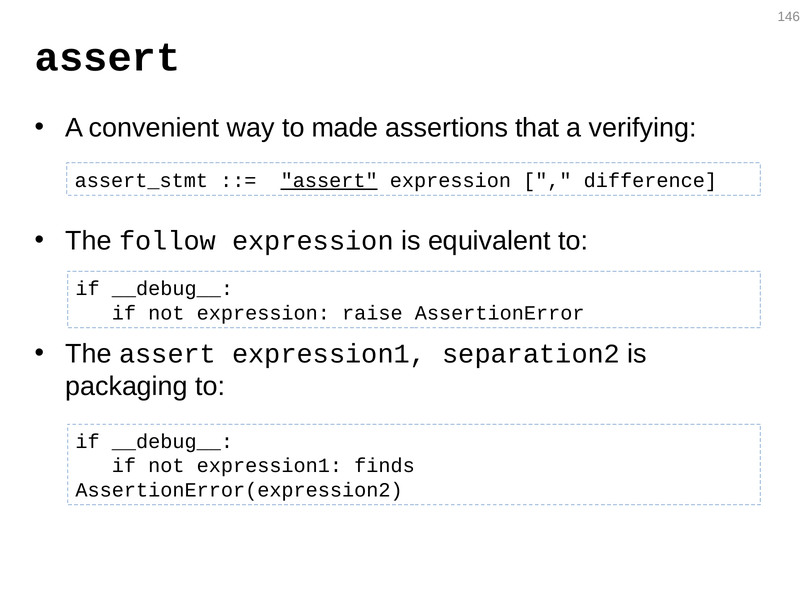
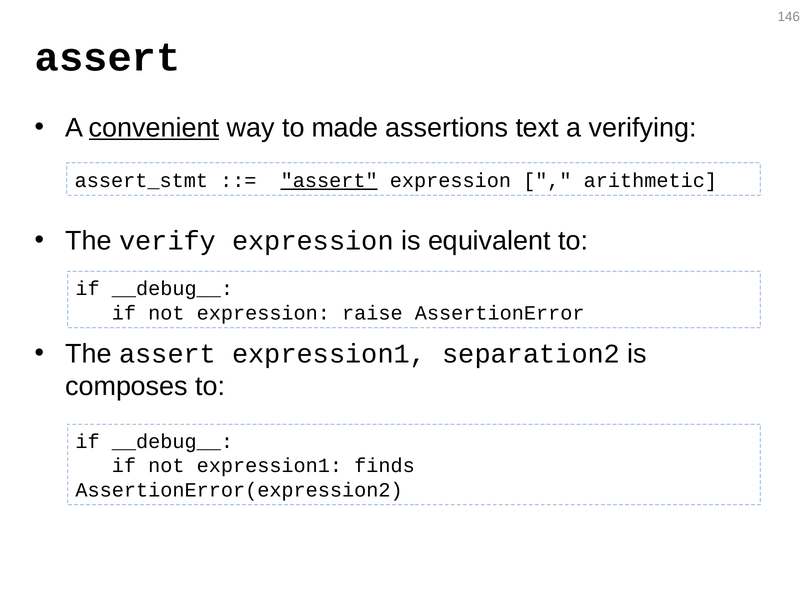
convenient underline: none -> present (154, 128)
that: that -> text (537, 128)
difference: difference -> arithmetic (650, 181)
follow: follow -> verify (168, 241)
packaging: packaging -> composes (127, 386)
